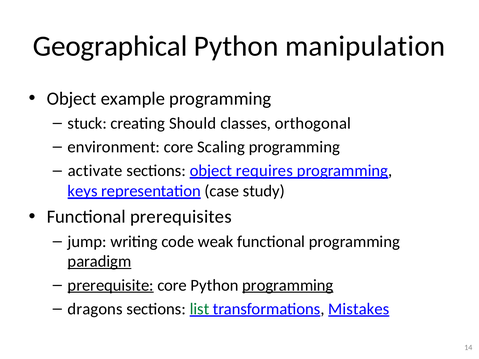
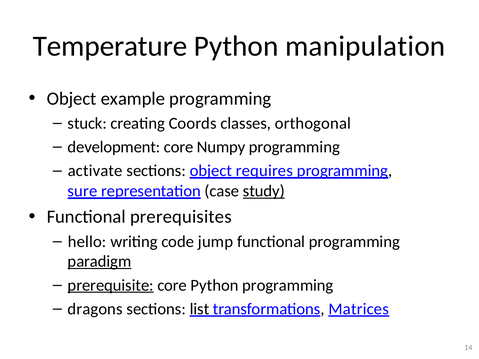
Geographical: Geographical -> Temperature (110, 46)
Should: Should -> Coords (193, 123)
environment: environment -> development (114, 147)
Scaling: Scaling -> Numpy (221, 147)
keys: keys -> sure (83, 191)
study underline: none -> present (264, 191)
jump: jump -> hello (87, 242)
weak: weak -> jump (216, 242)
programming underline: present -> none (288, 285)
list colour: green -> black (199, 309)
Mistakes: Mistakes -> Matrices (359, 309)
